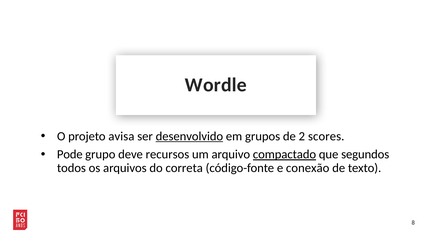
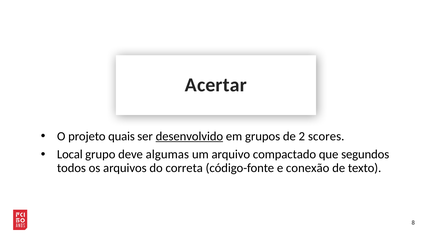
Wordle: Wordle -> Acertar (216, 85)
avisa: avisa -> quais (122, 136)
Pode: Pode -> Local (70, 154)
recursos: recursos -> algumas (167, 154)
compactado underline: present -> none (284, 154)
